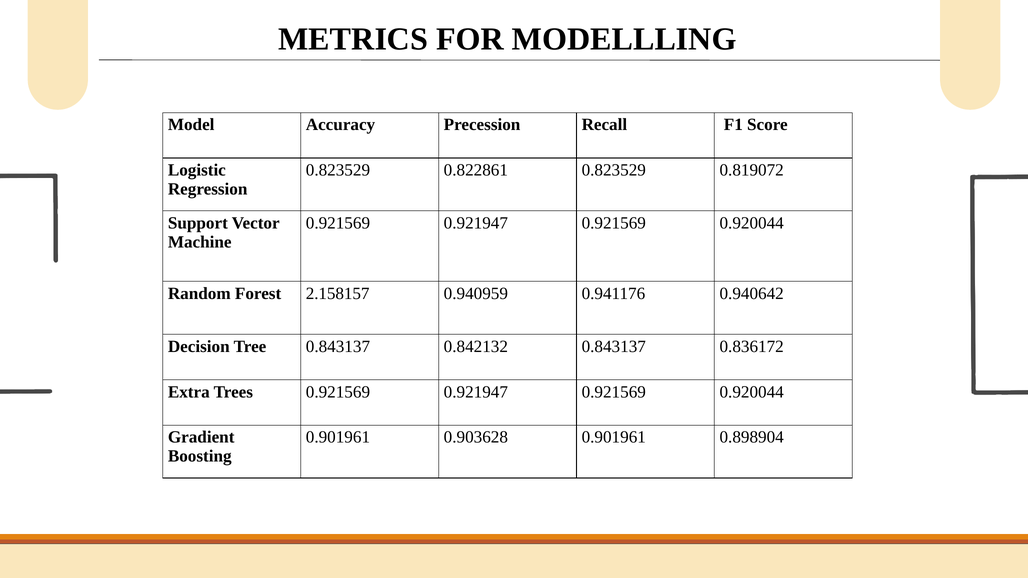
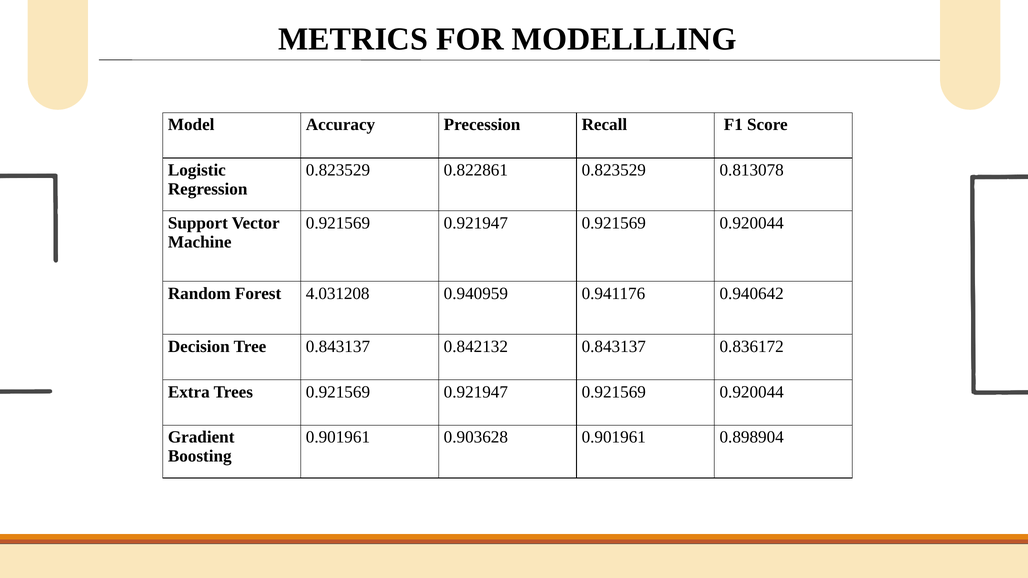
0.819072: 0.819072 -> 0.813078 (752, 170)
2.158157: 2.158157 -> 4.031208 (338, 294)
